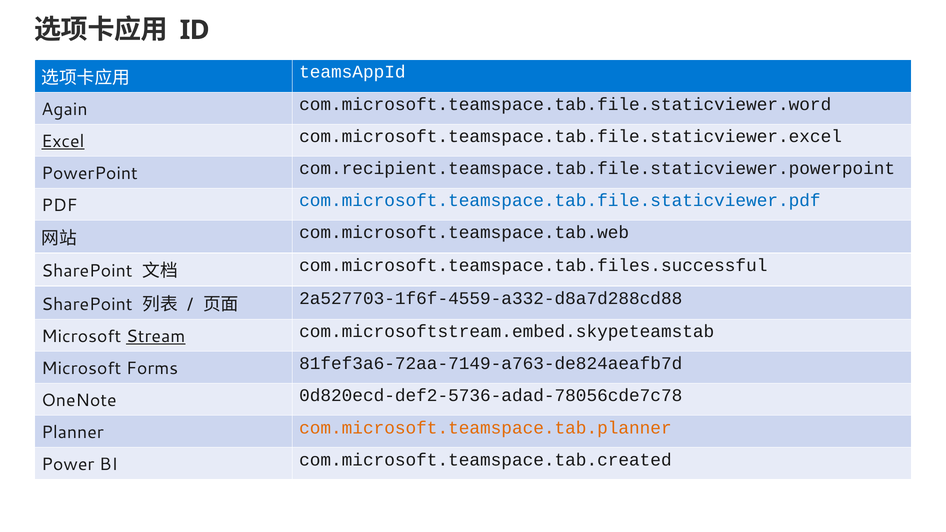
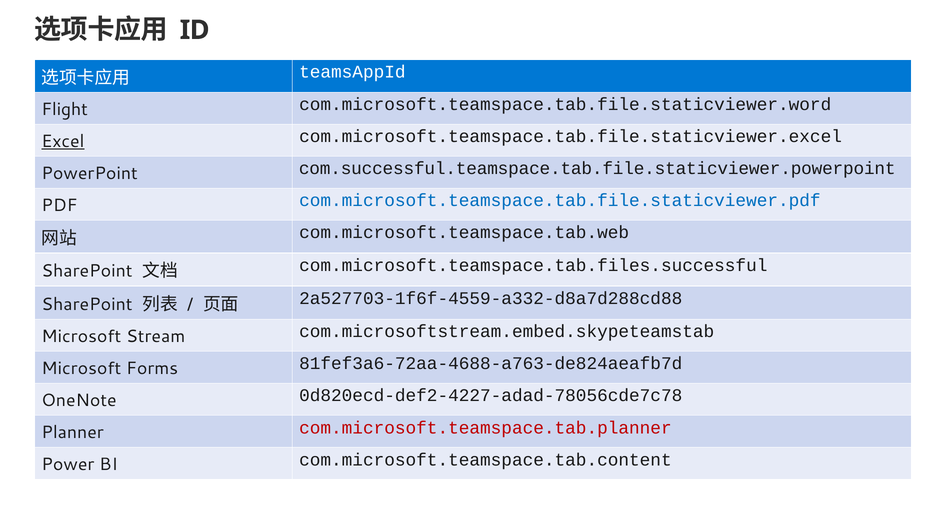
Again: Again -> Flight (65, 109)
com.recipient.teamspace.tab.file.staticviewer.powerpoint: com.recipient.teamspace.tab.file.staticviewer.powerpoint -> com.successful.teamspace.tab.file.staticviewer.powerpoint (597, 169)
Stream underline: present -> none (156, 336)
81fef3a6-72aa-7149-a763-de824aeafb7d: 81fef3a6-72aa-7149-a763-de824aeafb7d -> 81fef3a6-72aa-4688-a763-de824aeafb7d (491, 364)
0d820ecd-def2-5736-adad-78056cde7c78: 0d820ecd-def2-5736-adad-78056cde7c78 -> 0d820ecd-def2-4227-adad-78056cde7c78 (491, 396)
com.microsoft.teamspace.tab.planner colour: orange -> red (485, 428)
com.microsoft.teamspace.tab.created: com.microsoft.teamspace.tab.created -> com.microsoft.teamspace.tab.content (485, 460)
